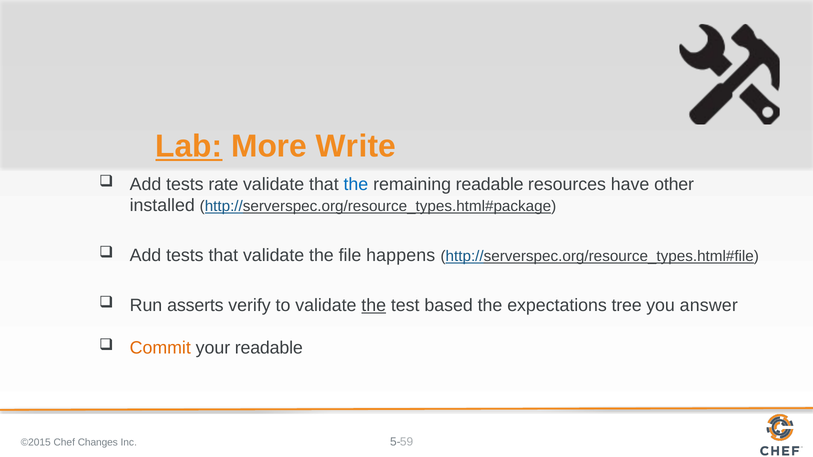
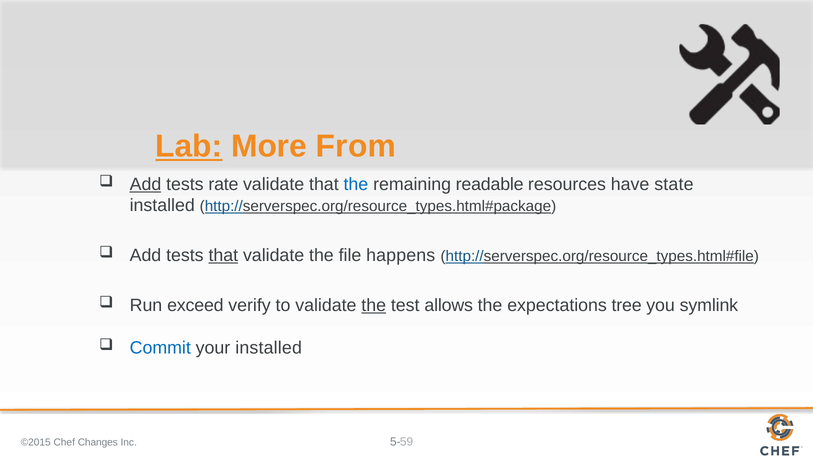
Write: Write -> From (356, 146)
Add underline: none -> present (145, 184)
other: other -> state (674, 184)
that underline: none -> present (223, 256)
asserts: asserts -> exceed (195, 305)
based: based -> allows (449, 305)
answer: answer -> symlink (709, 305)
Commit colour: orange -> blue (160, 348)
your readable: readable -> installed (269, 348)
